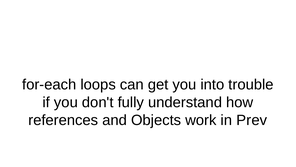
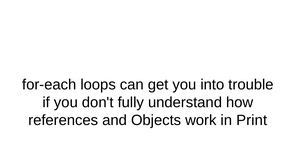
Prev: Prev -> Print (252, 120)
